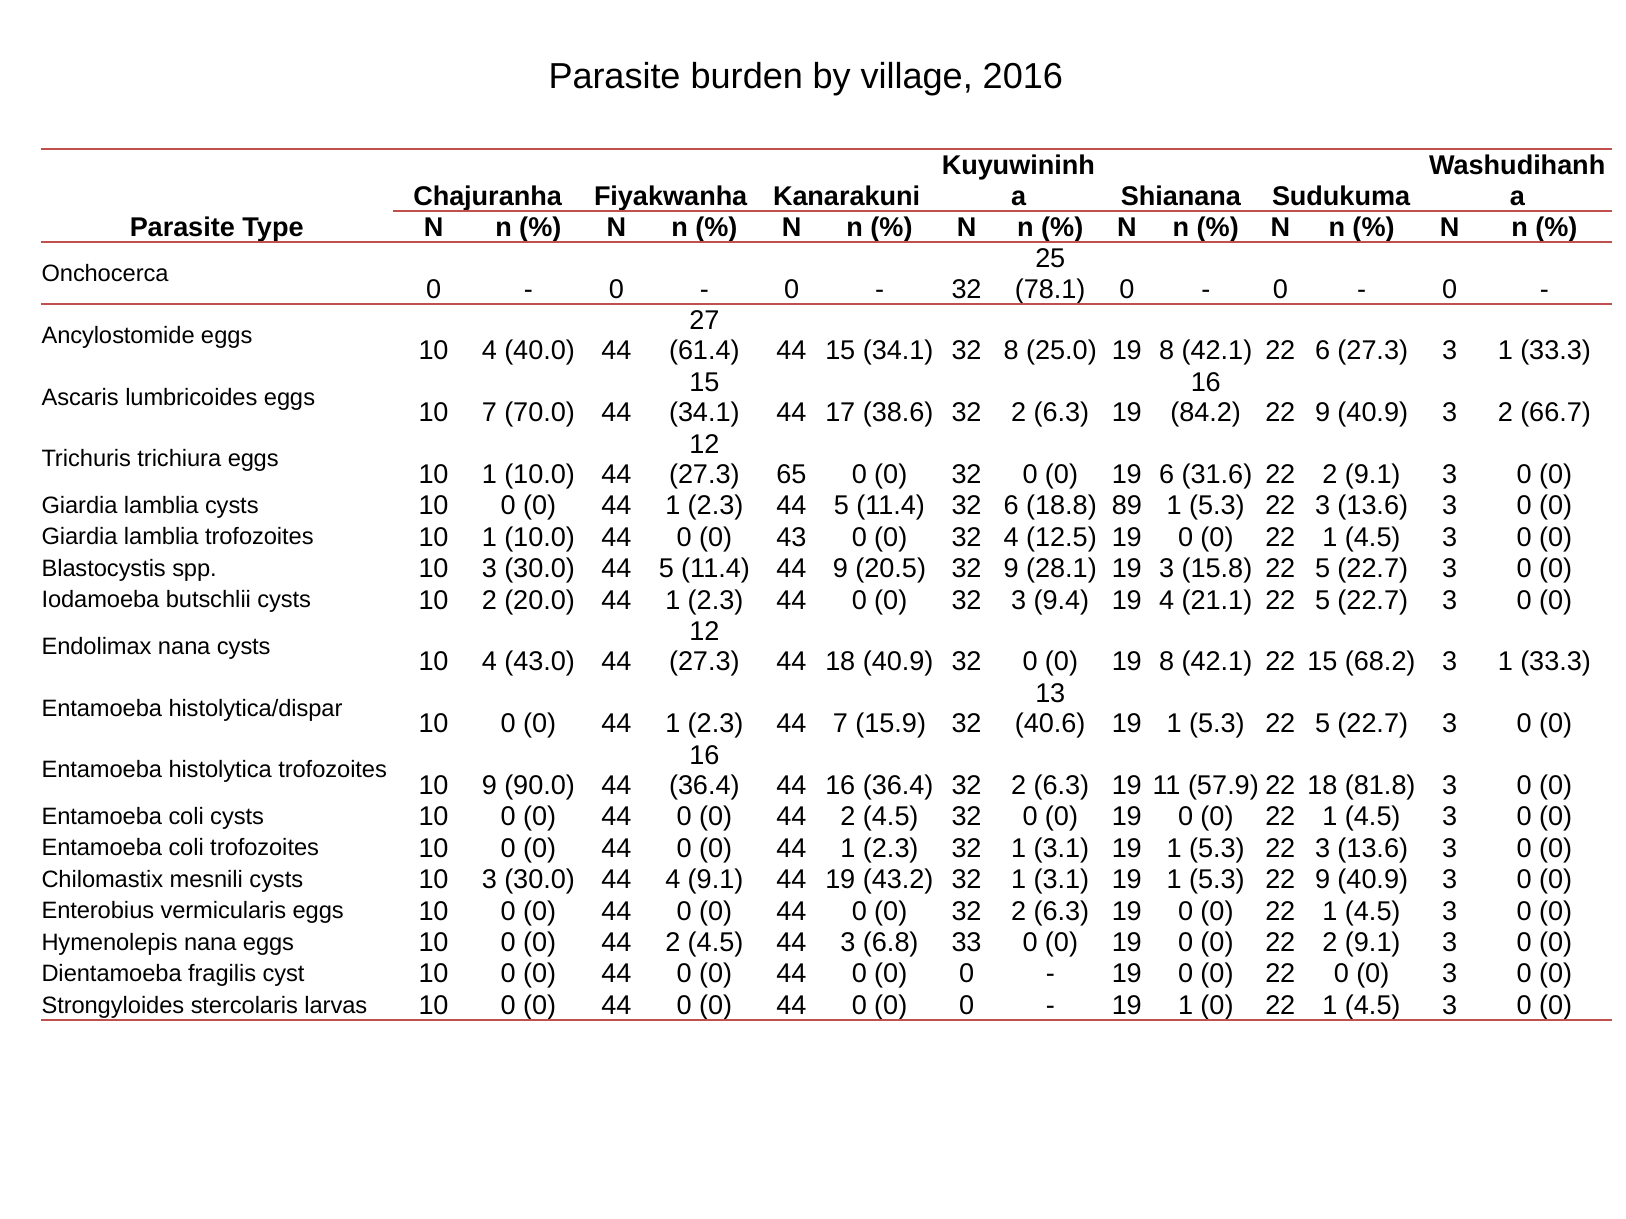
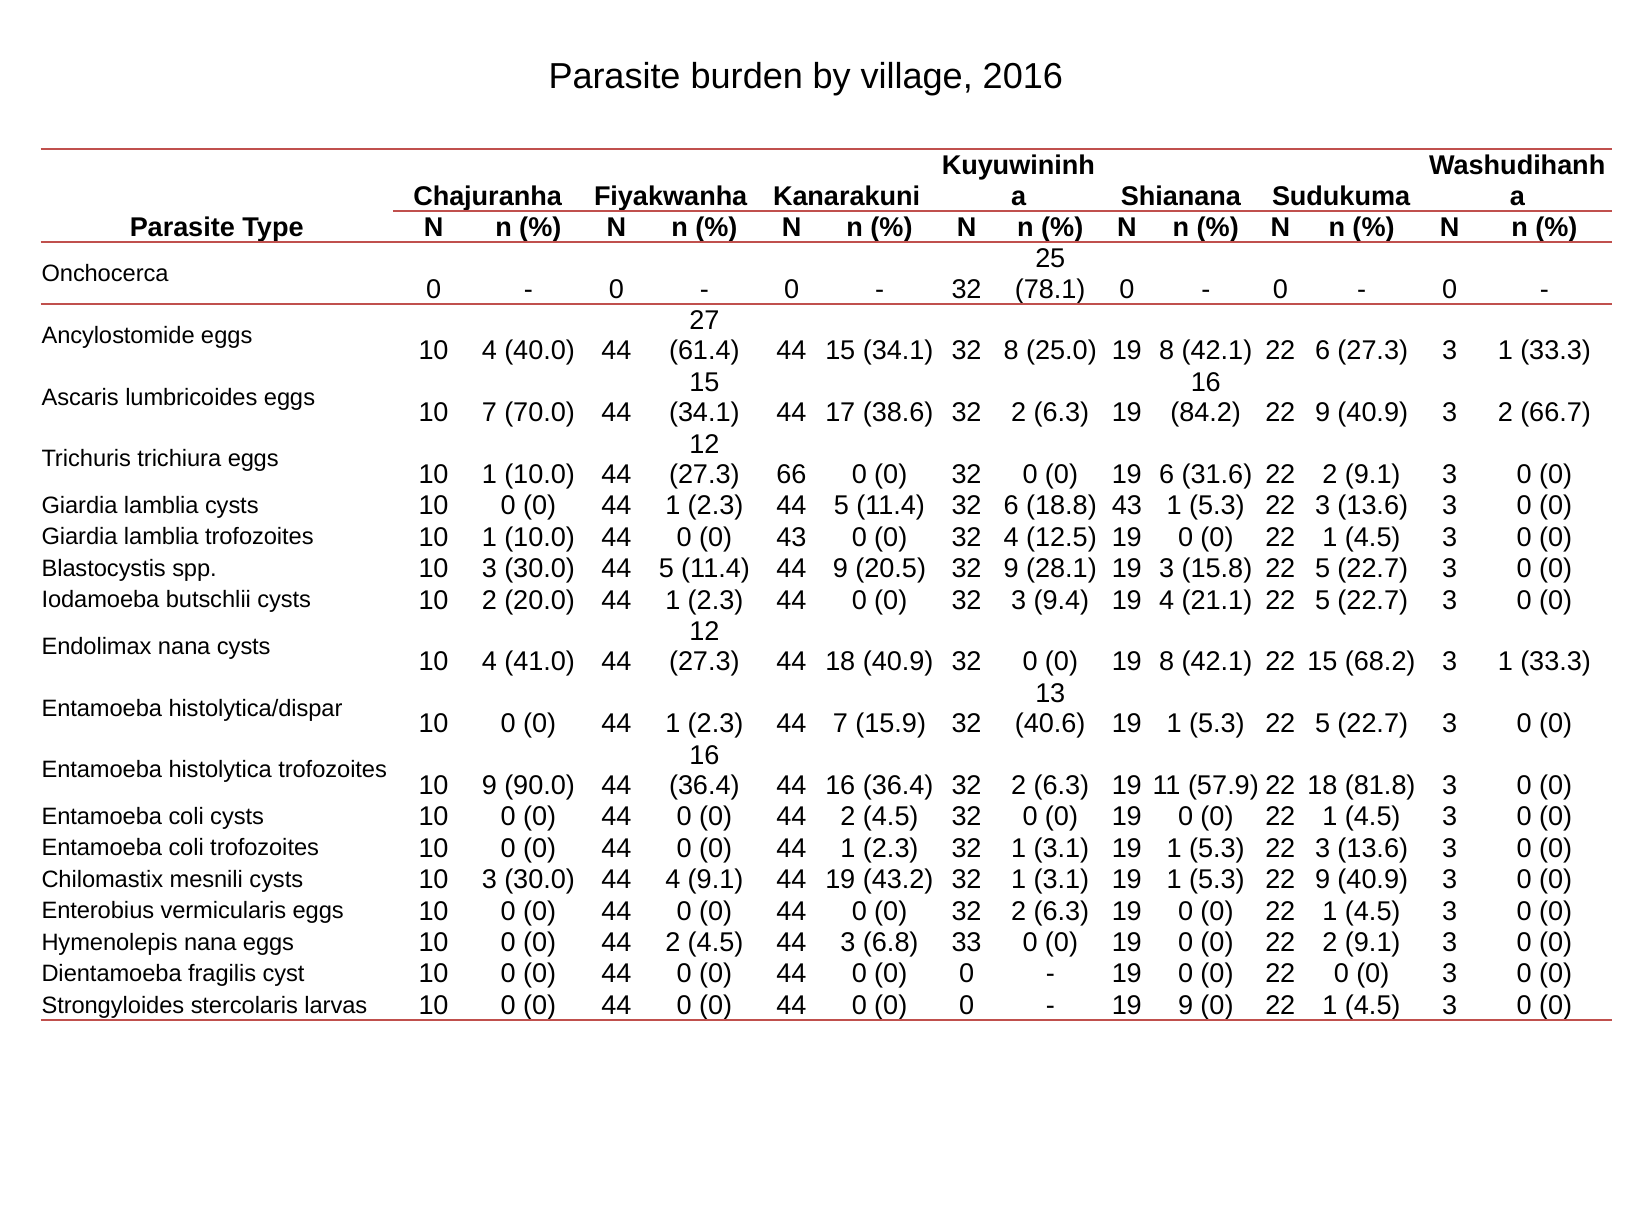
65: 65 -> 66 (791, 475)
18.8 89: 89 -> 43 (1127, 506)
43.0: 43.0 -> 41.0 (540, 662)
1: 1 -> 9 (1186, 1006)
